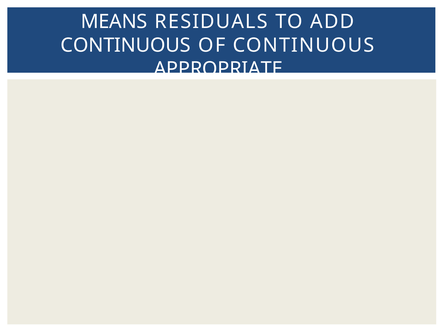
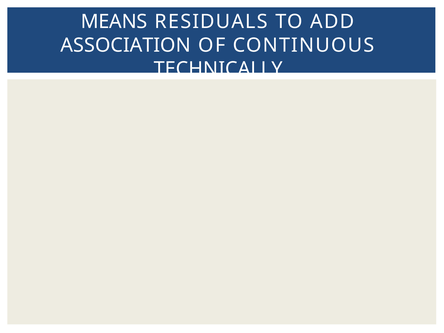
CONTINUOUS: CONTINUOUS -> ASSOCIATION (126, 45)
APPROPRIATE: APPROPRIATE -> TECHNICALLY (218, 69)
